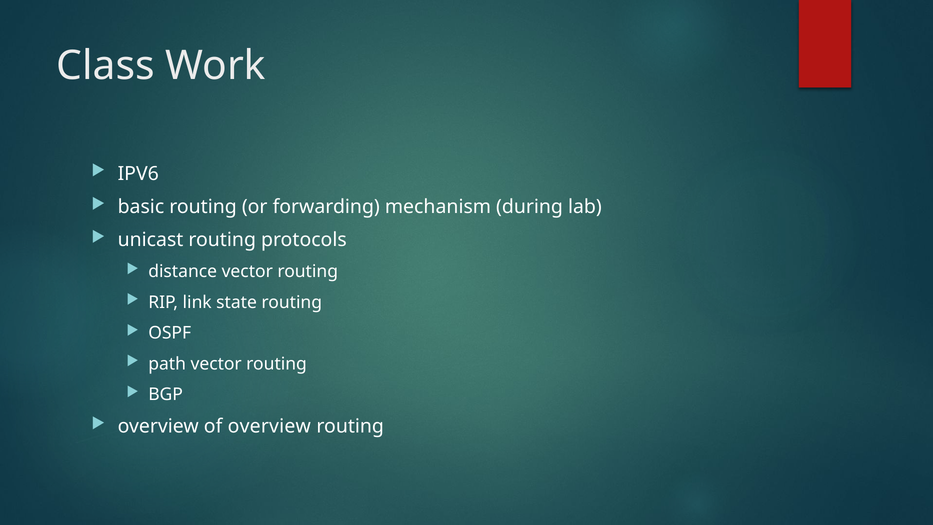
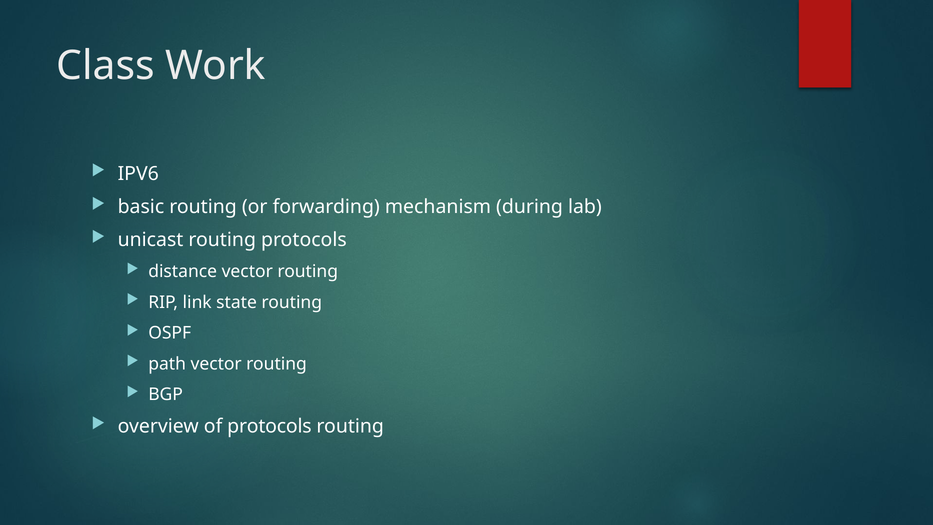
of overview: overview -> protocols (269, 426)
